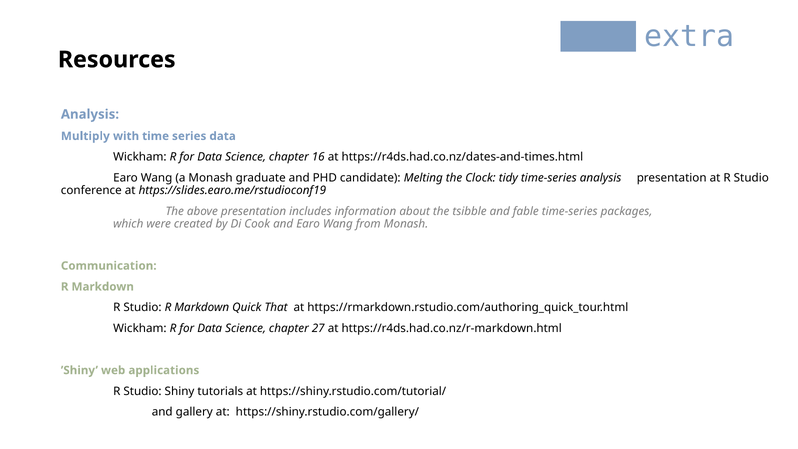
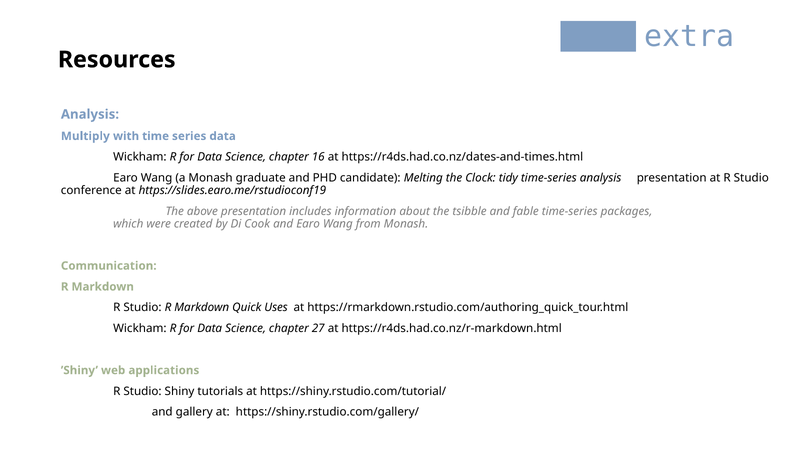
That: That -> Uses (276, 308)
